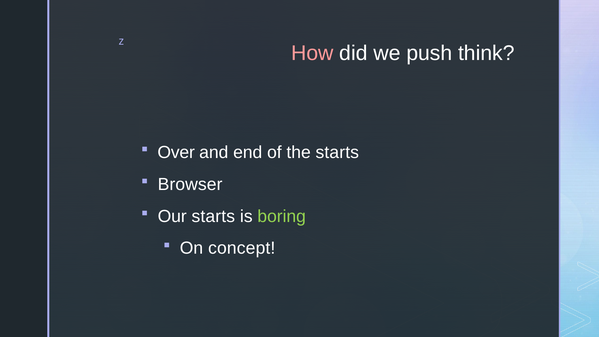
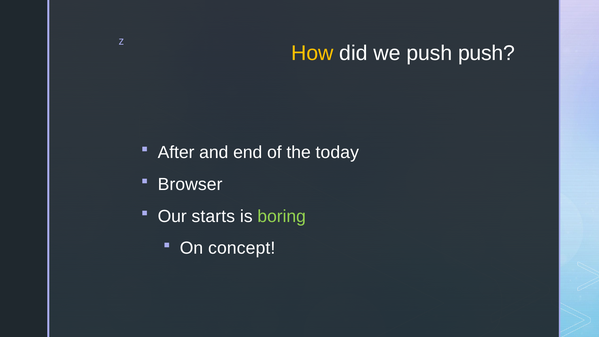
How colour: pink -> yellow (312, 53)
push think: think -> push (486, 53)
Over: Over -> After (176, 152)
the starts: starts -> today (337, 152)
